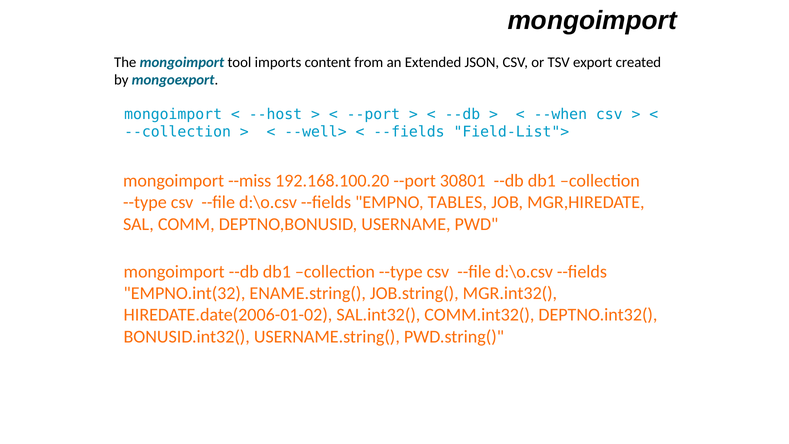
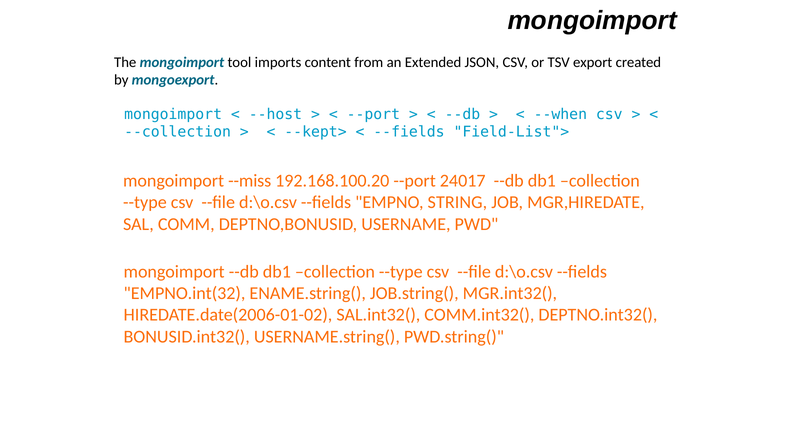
--well>: --well> -> --kept> (316, 132)
30801: 30801 -> 24017 (463, 181)
TABLES: TABLES -> STRING (457, 202)
